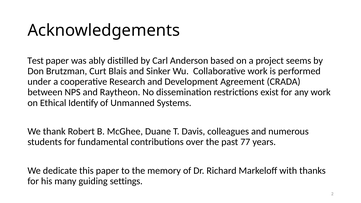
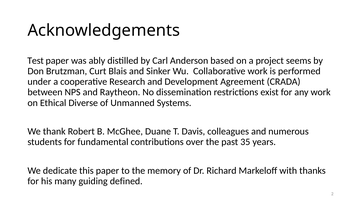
Identify: Identify -> Diverse (83, 103)
77: 77 -> 35 (245, 142)
settings: settings -> defined (126, 181)
